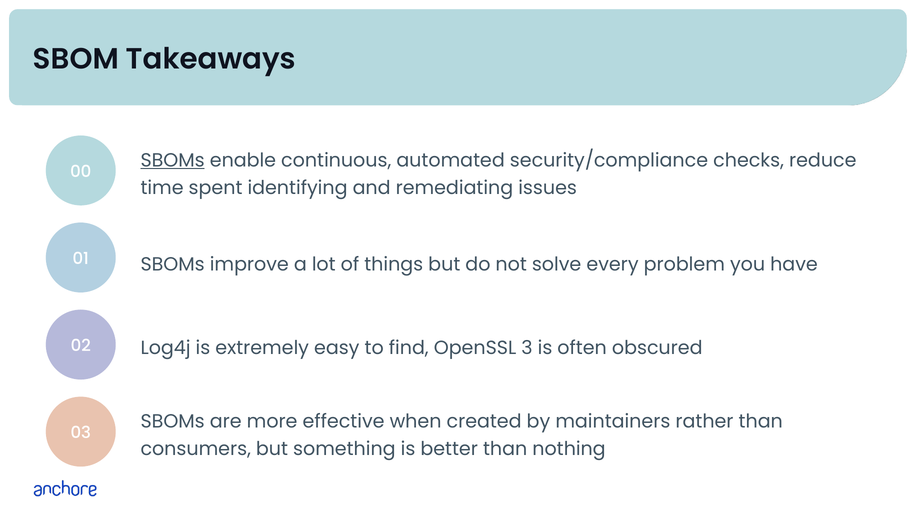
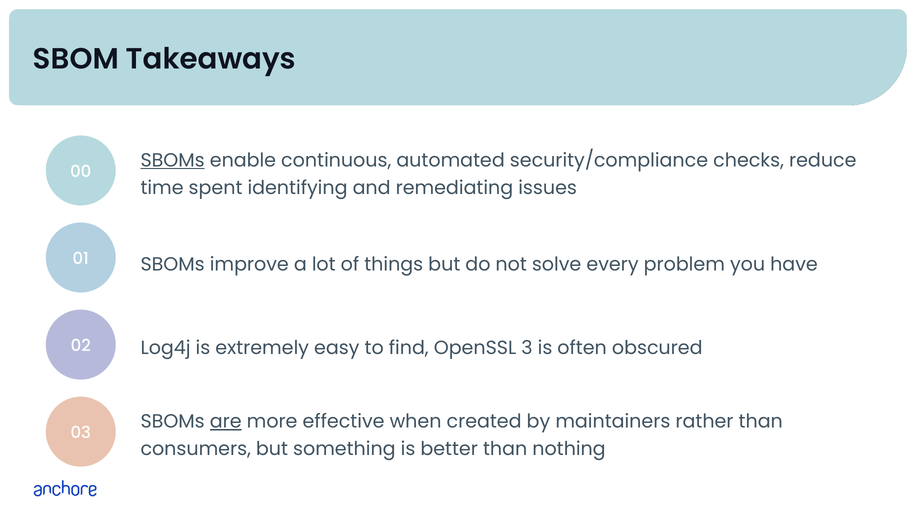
are underline: none -> present (226, 422)
